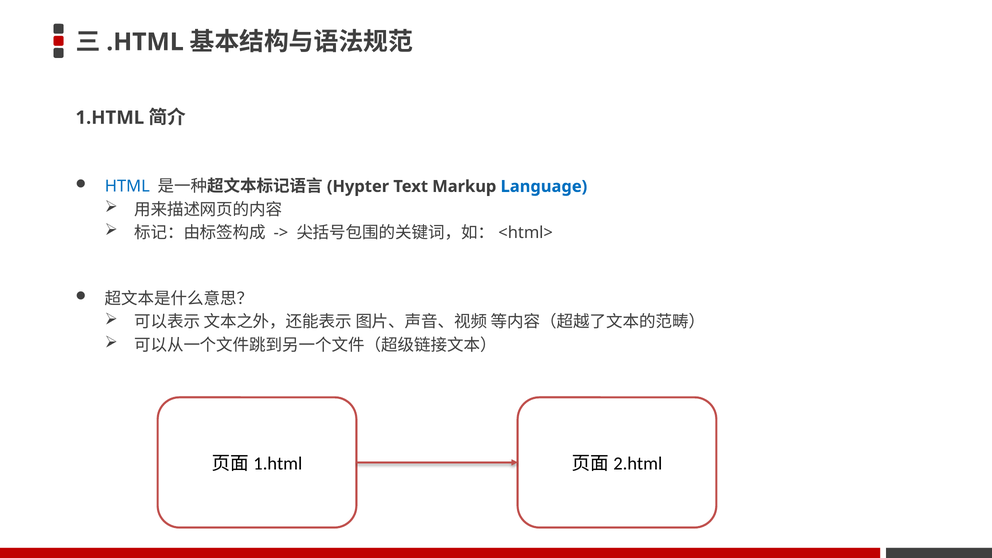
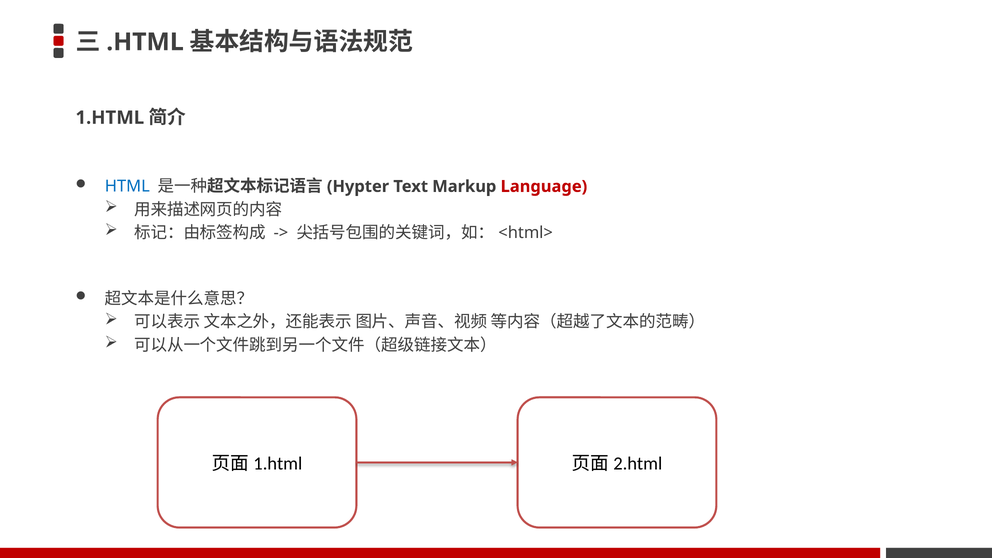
Language colour: blue -> red (544, 186)
